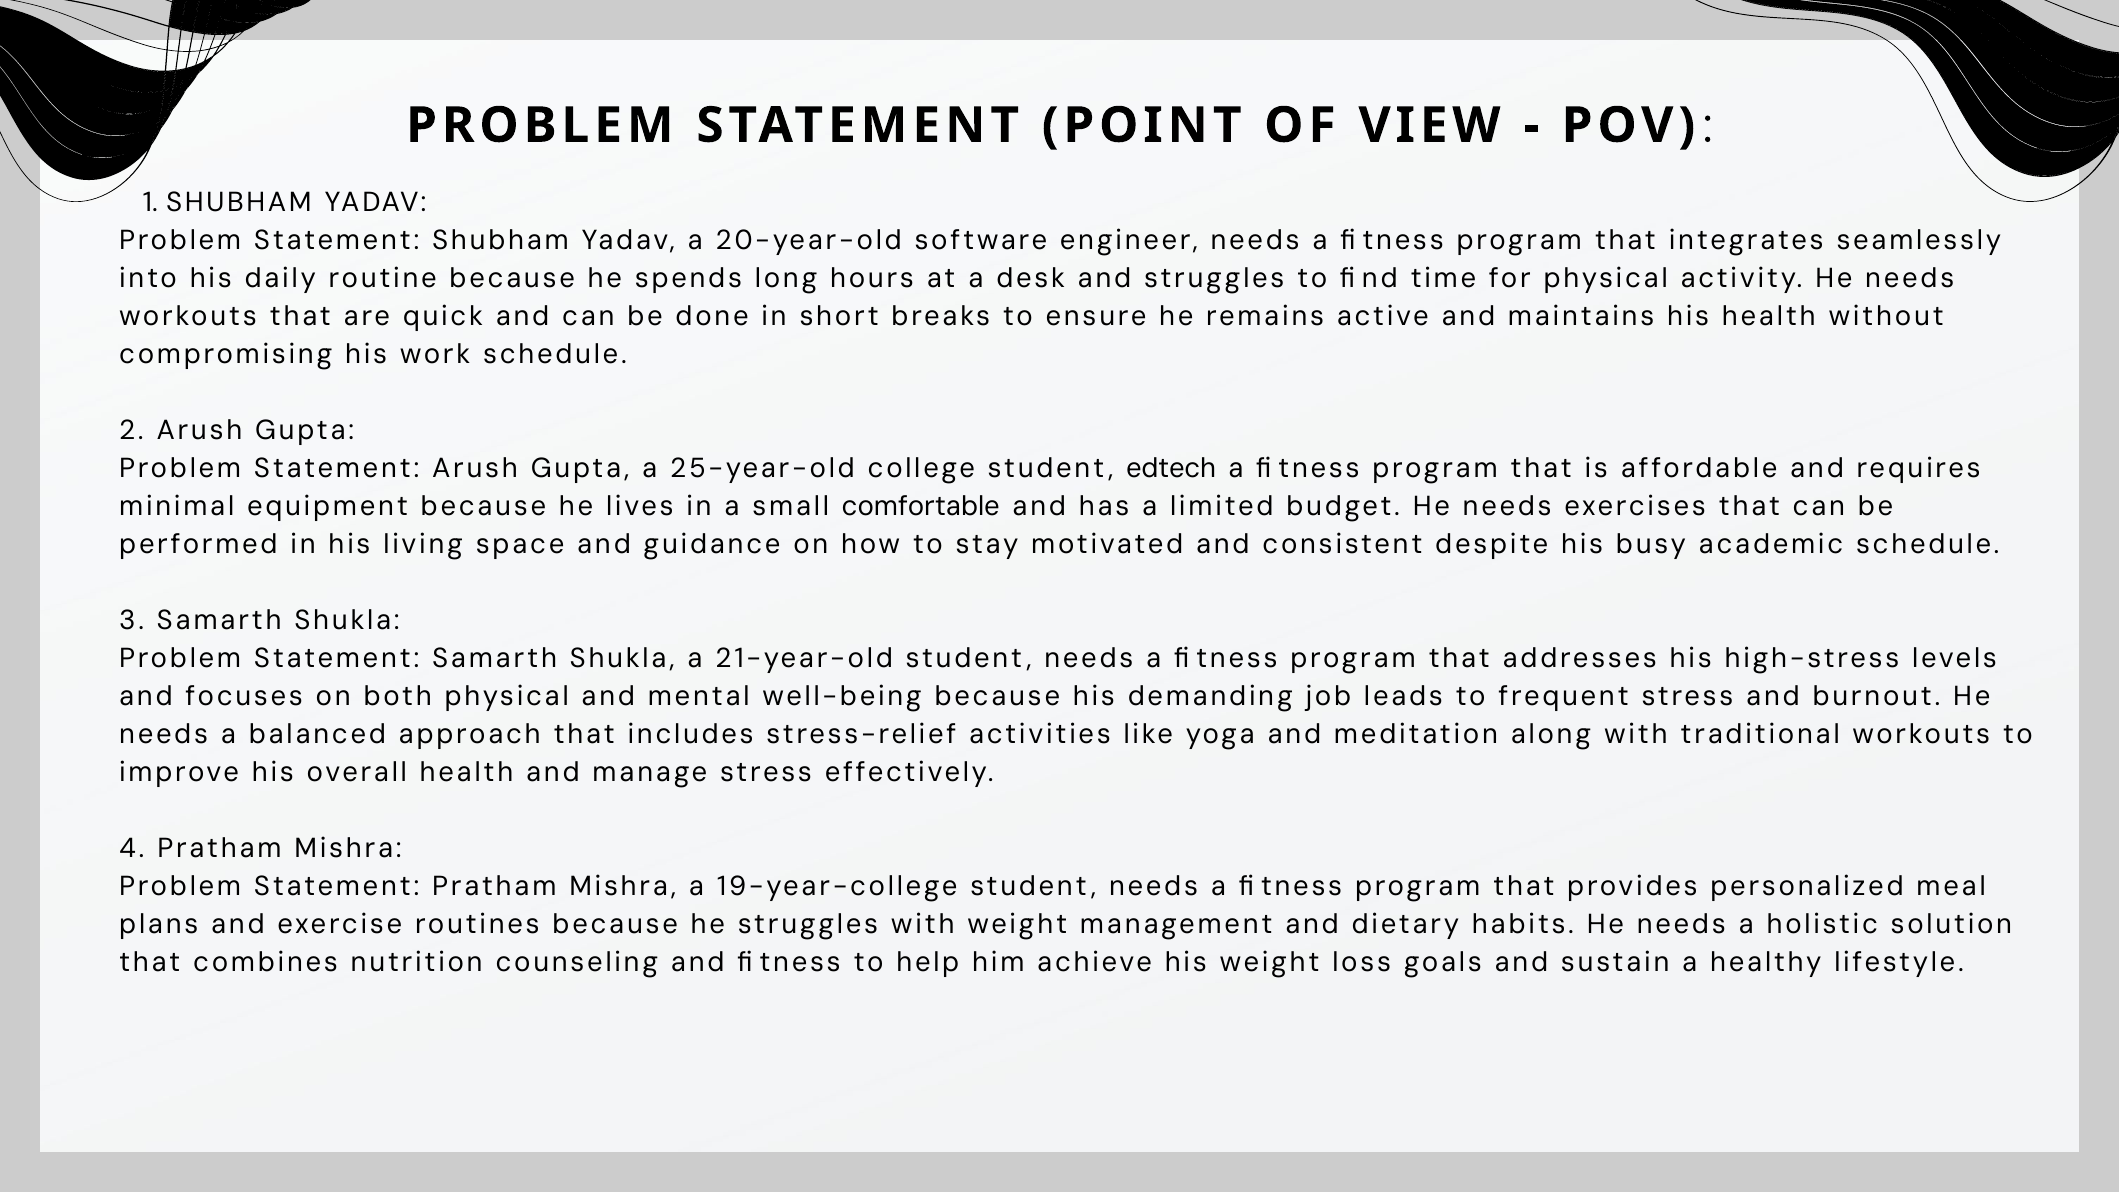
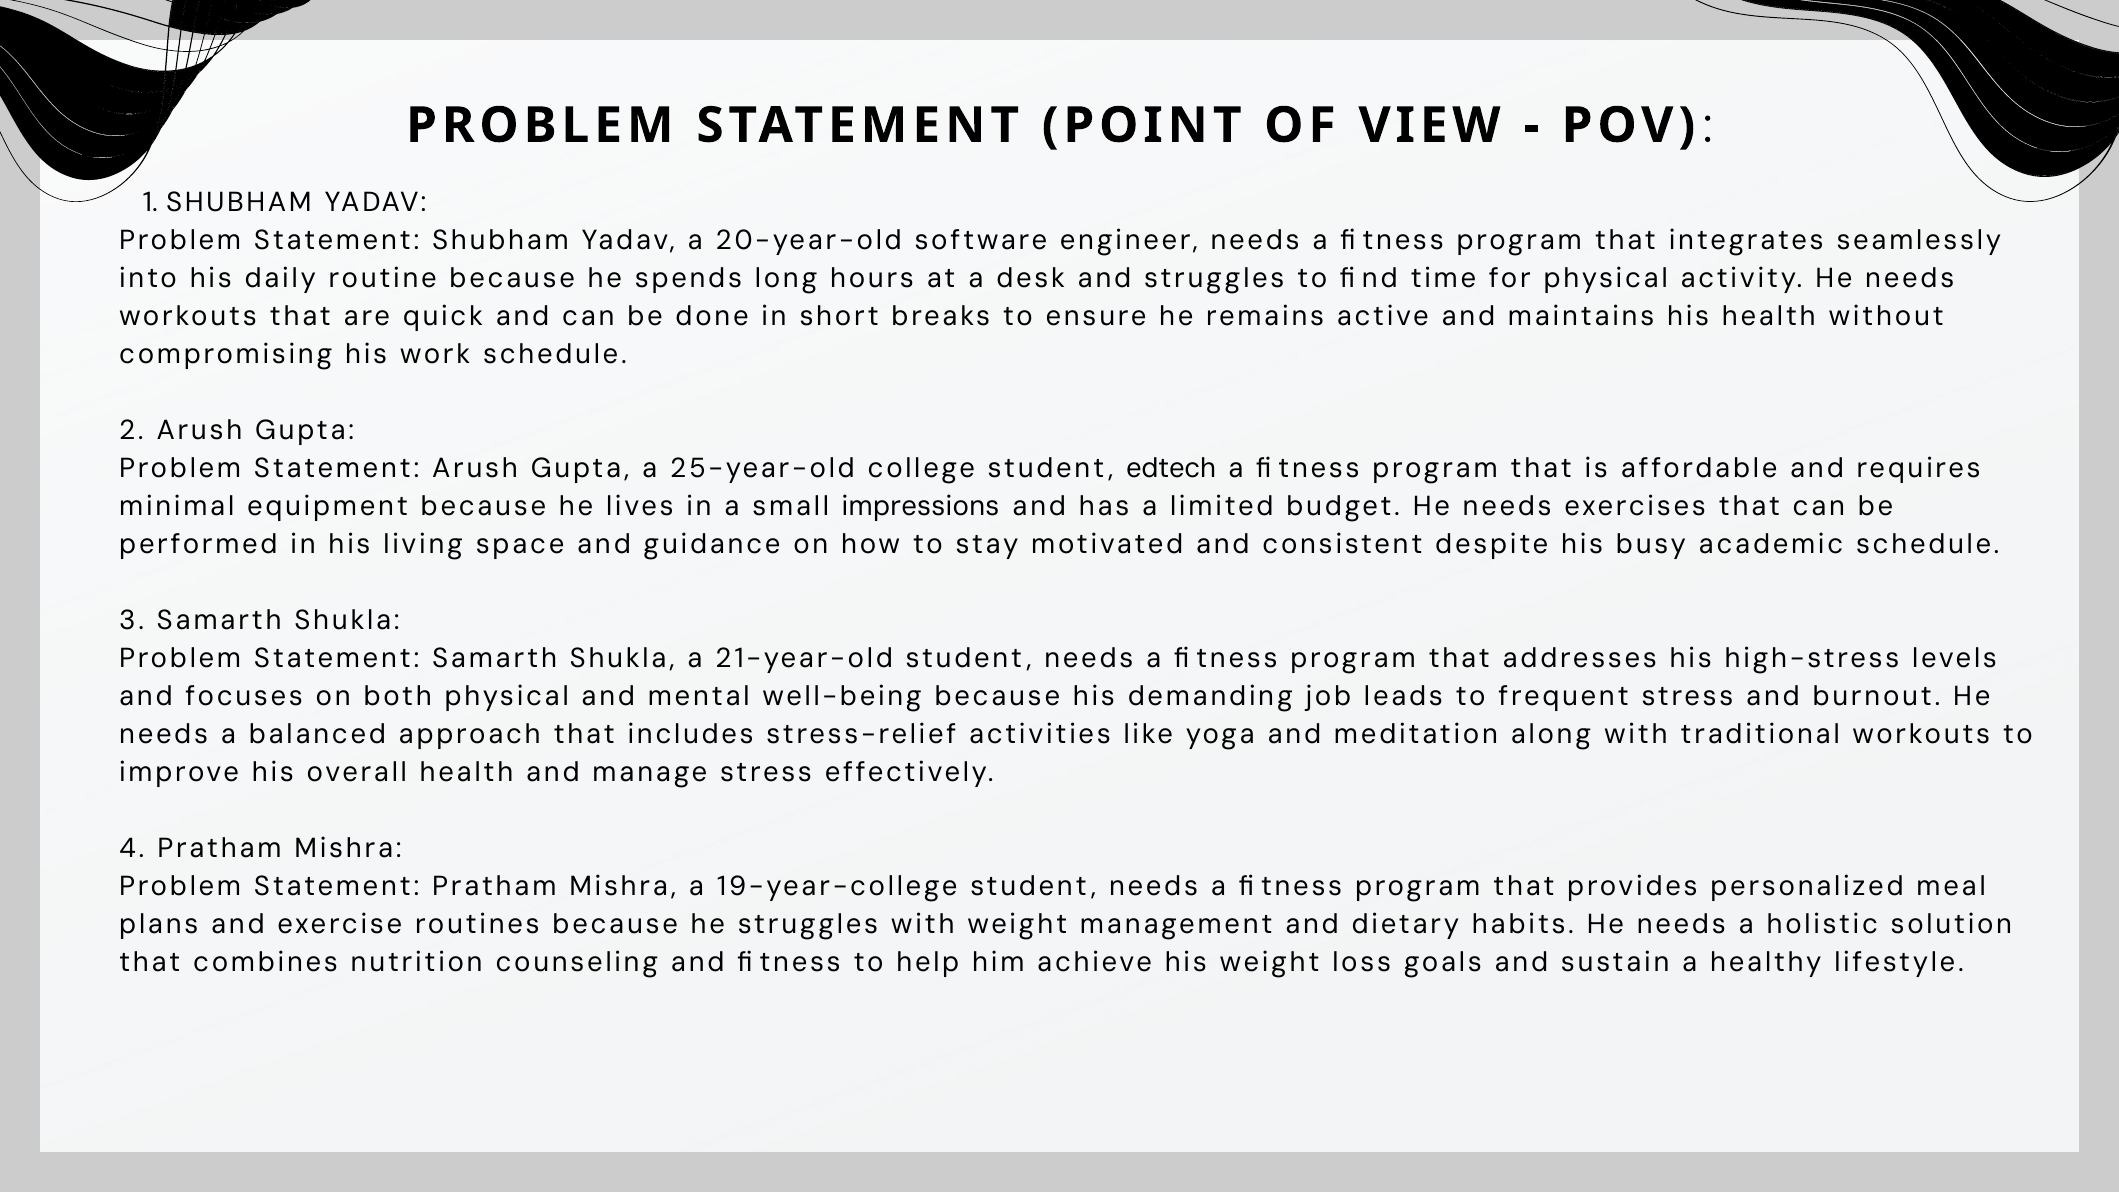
comfortable: comfortable -> impressions (921, 506)
